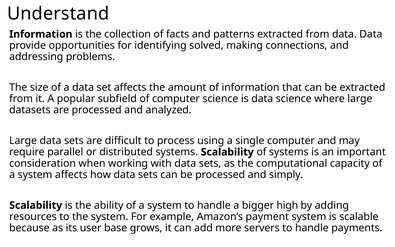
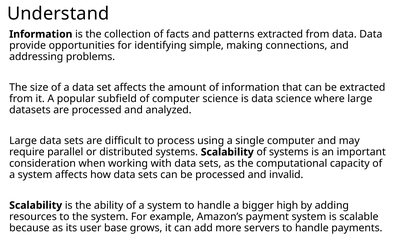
solved: solved -> simple (206, 45)
simply: simply -> invalid (286, 174)
